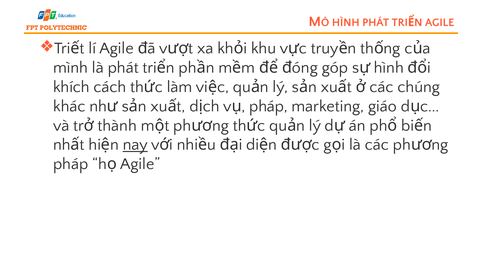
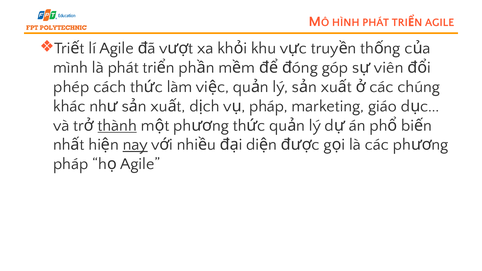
hình: hình -> viên (389, 68)
khích: khích -> phép (71, 87)
thành underline: none -> present (117, 125)
